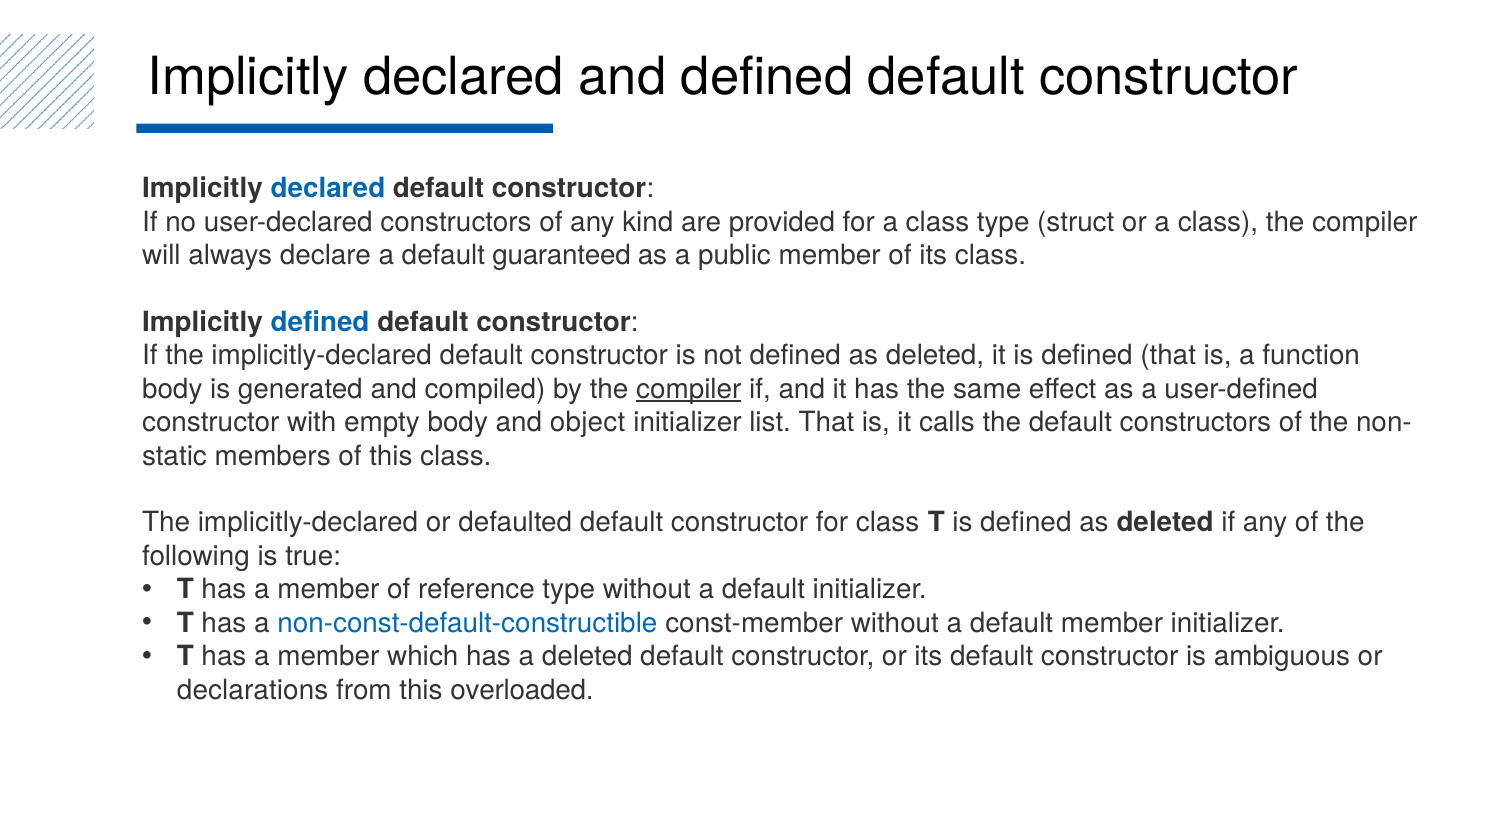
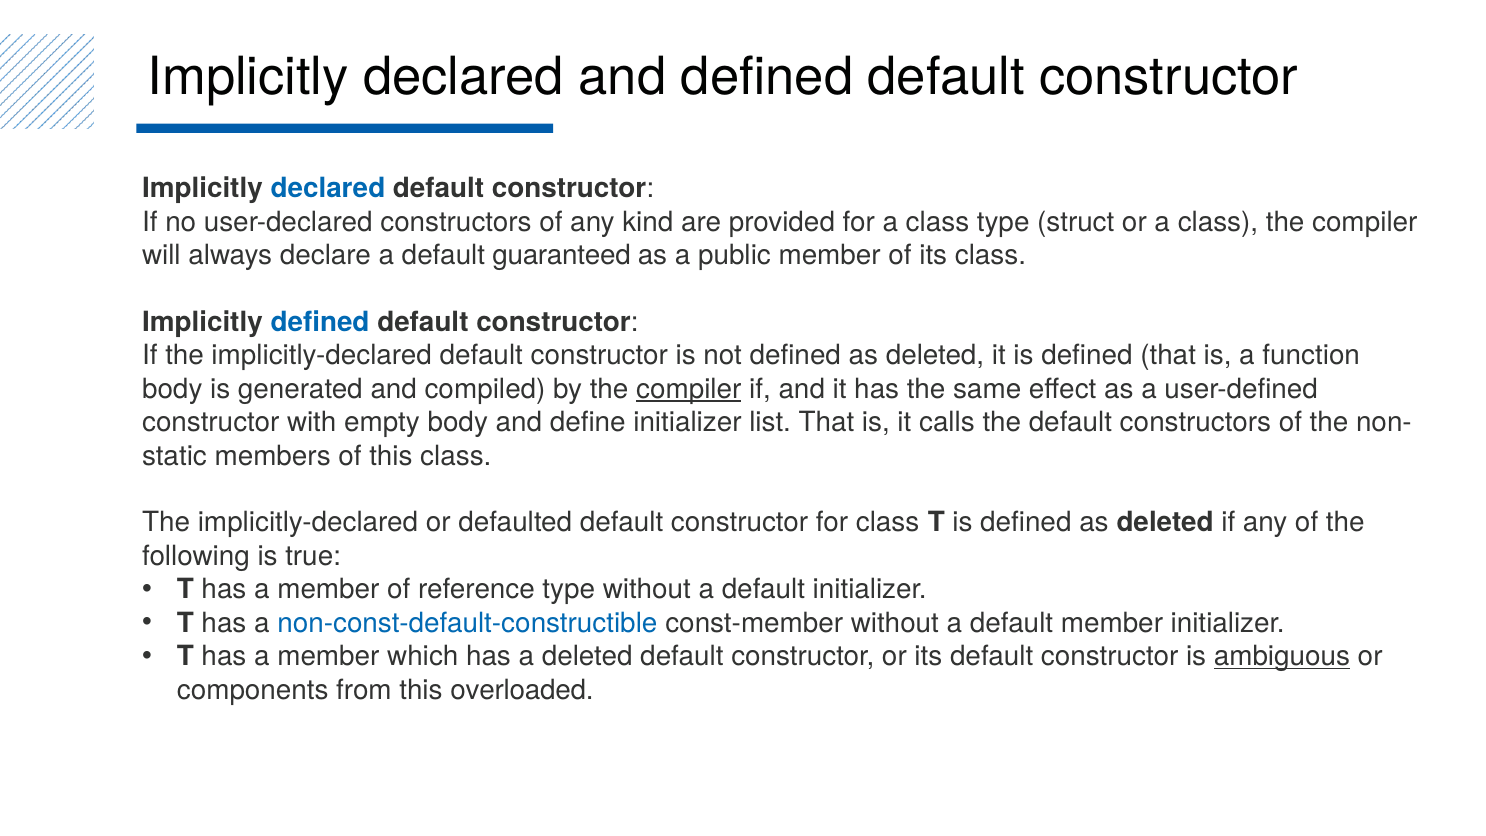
object: object -> define (588, 422)
ambiguous underline: none -> present (1282, 656)
declarations: declarations -> components (253, 690)
